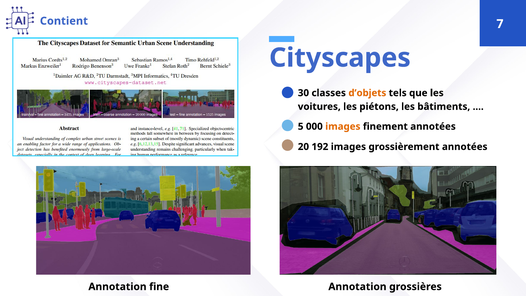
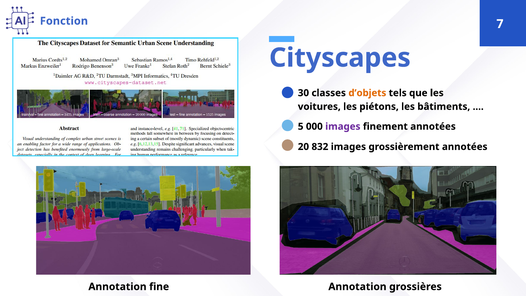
Contient: Contient -> Fonction (64, 21)
images colour: orange -> purple (343, 126)
192: 192 -> 832 (320, 147)
